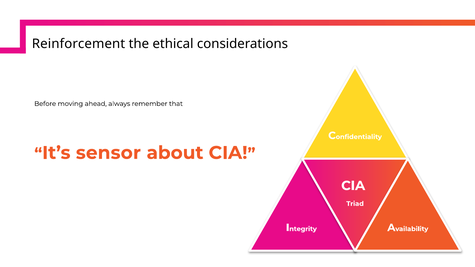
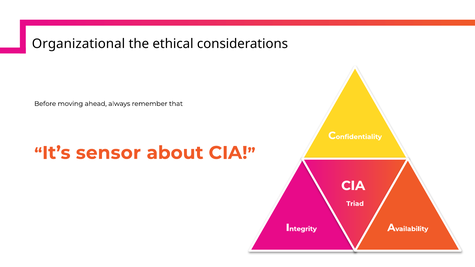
Reinforcement: Reinforcement -> Organizational (79, 44)
